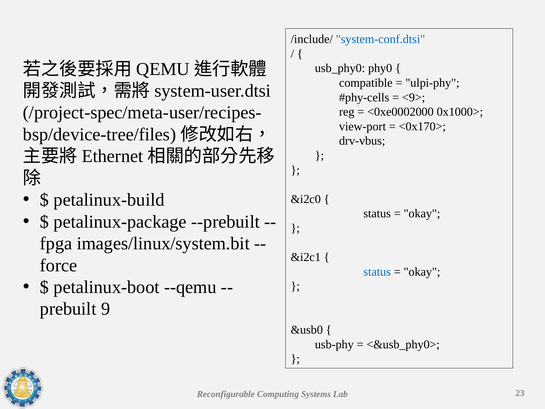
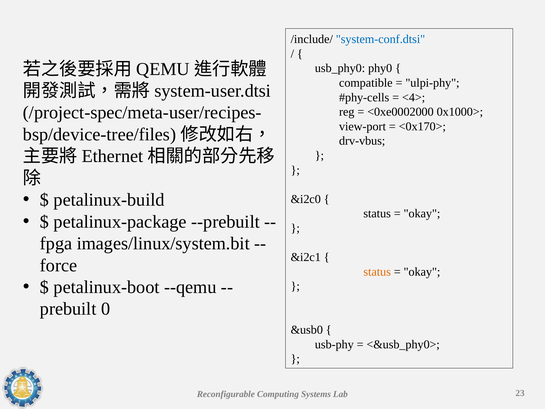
<9>: <9> -> <4> (414, 97)
status colour: blue -> orange (377, 272)
9: 9 -> 0 (106, 309)
